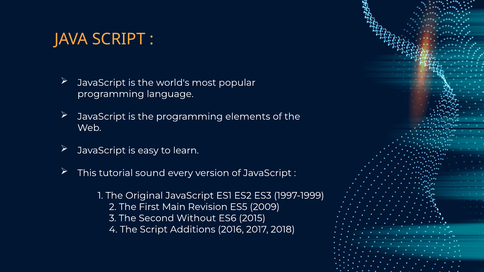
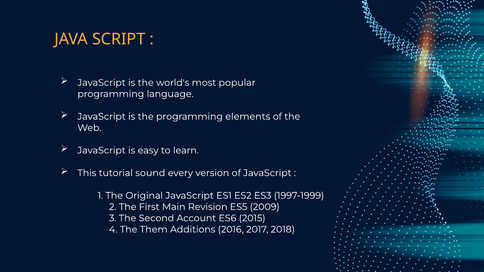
Without: Without -> Account (196, 218)
The Script: Script -> Them (154, 230)
